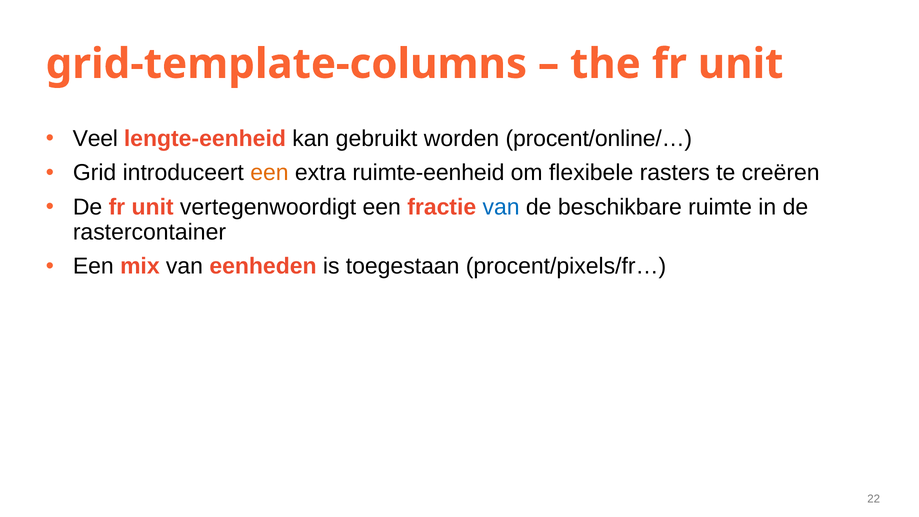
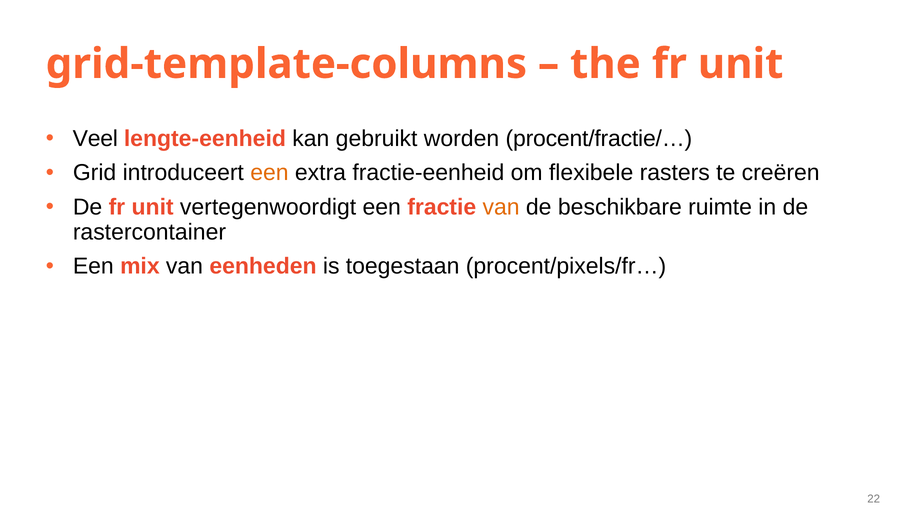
procent/online/…: procent/online/… -> procent/fractie/… (599, 138)
ruimte-eenheid: ruimte-eenheid -> fractie-eenheid (428, 173)
van colour: blue -> orange (501, 207)
